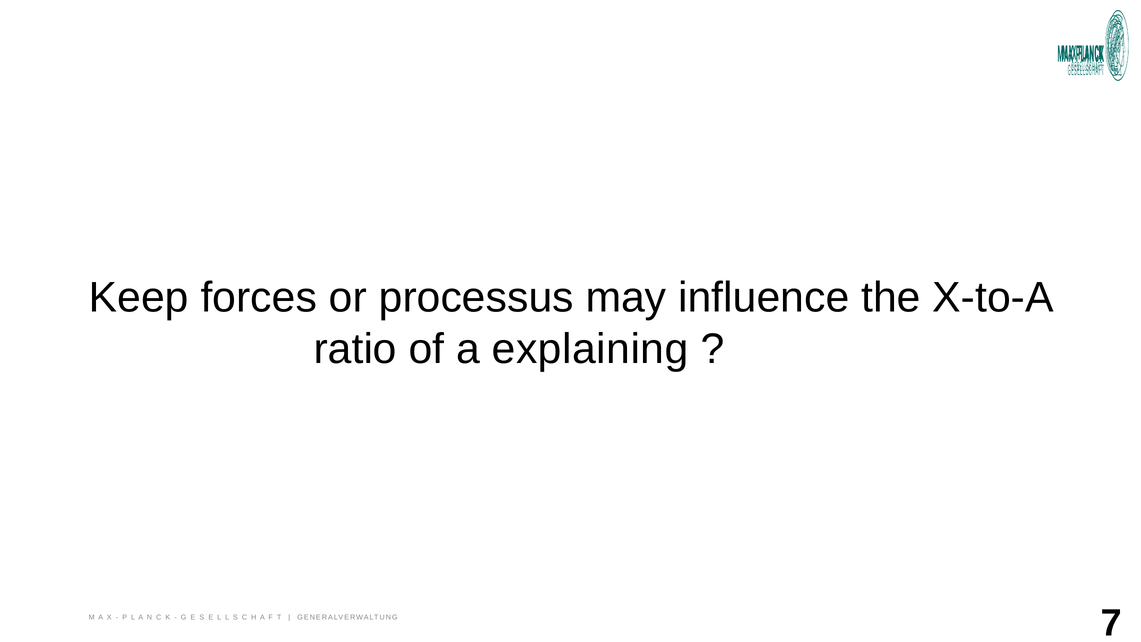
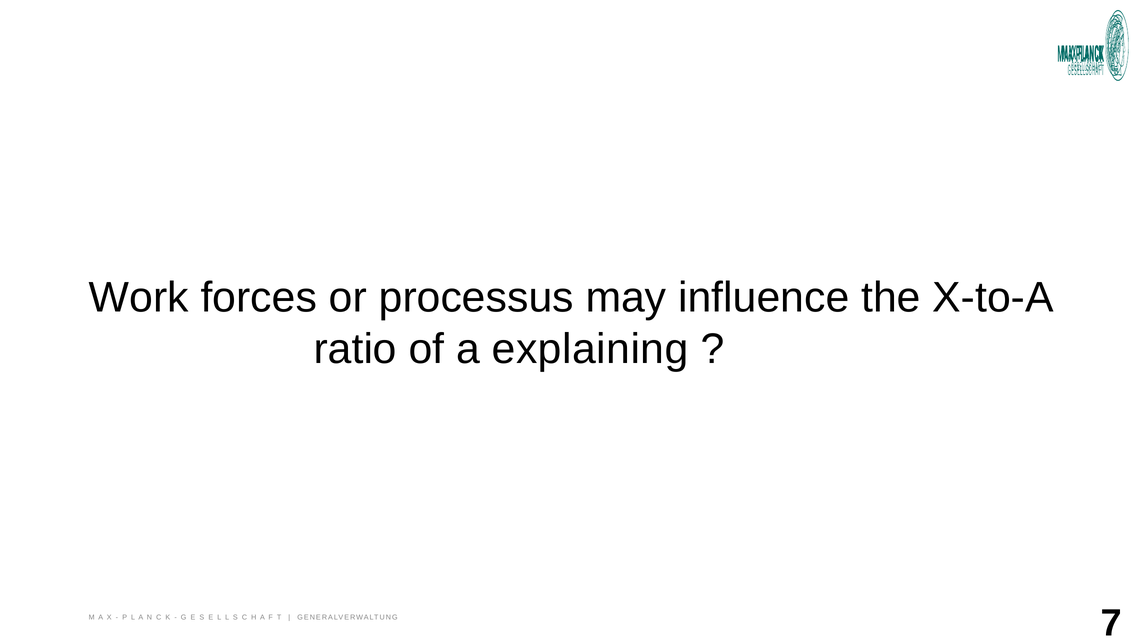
Keep: Keep -> Work (139, 298)
